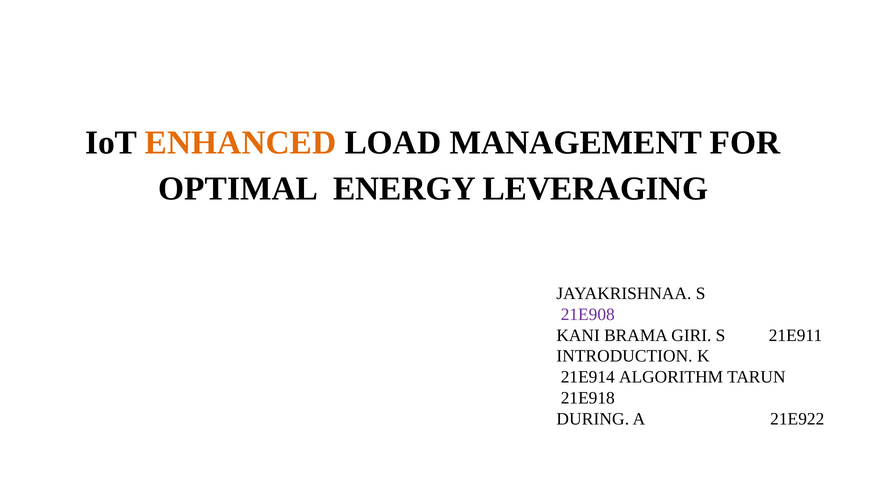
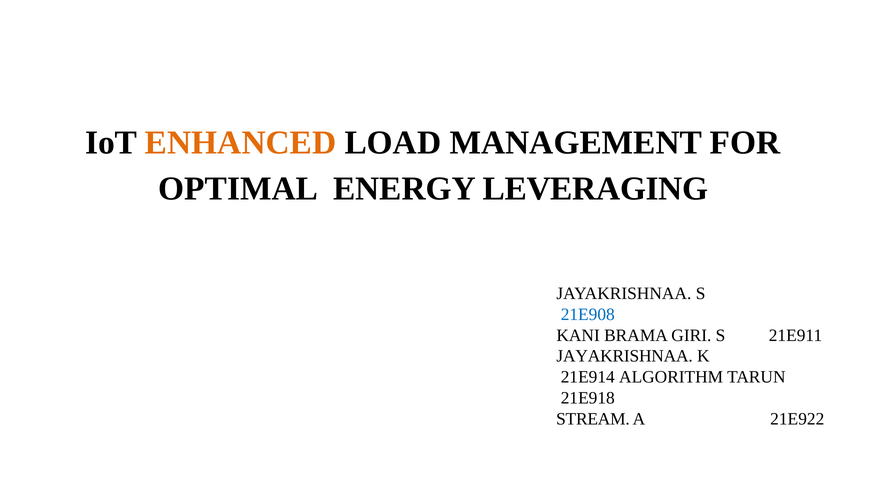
21E908 colour: purple -> blue (588, 314)
INTRODUCTION: INTRODUCTION -> JAYAKRISHNAA (625, 356)
DURING: DURING -> STREAM (593, 419)
